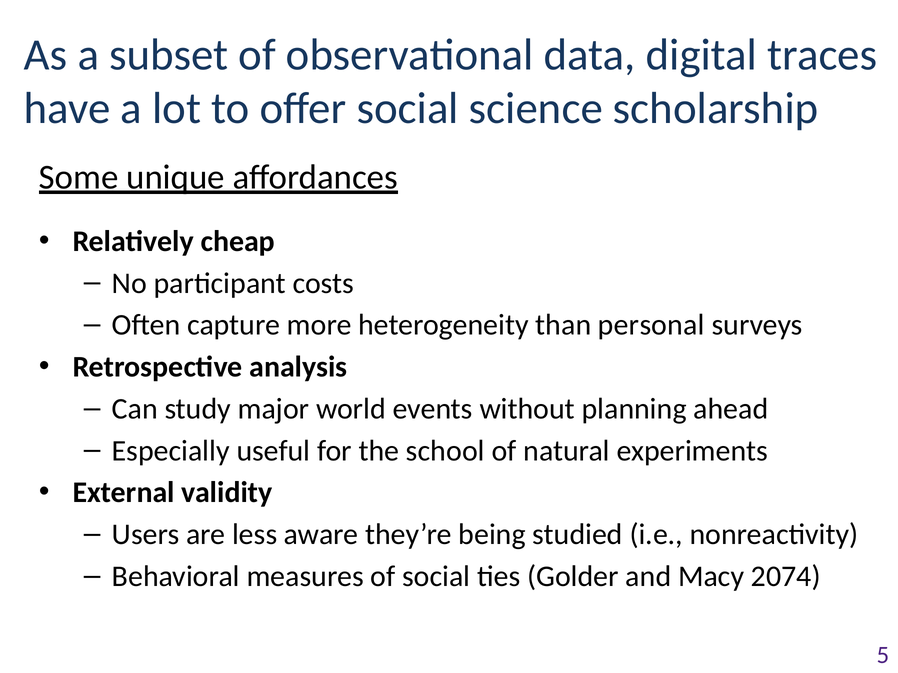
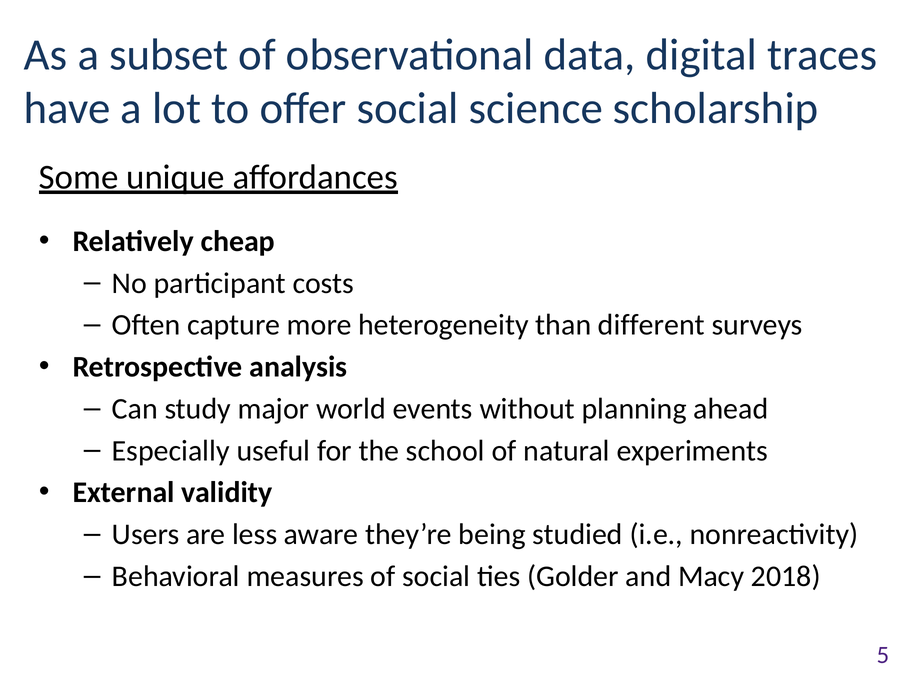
personal: personal -> different (651, 325)
2074: 2074 -> 2018 (786, 577)
